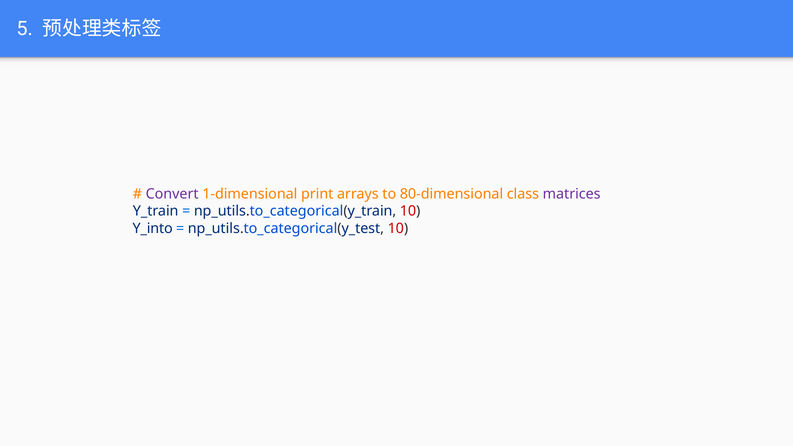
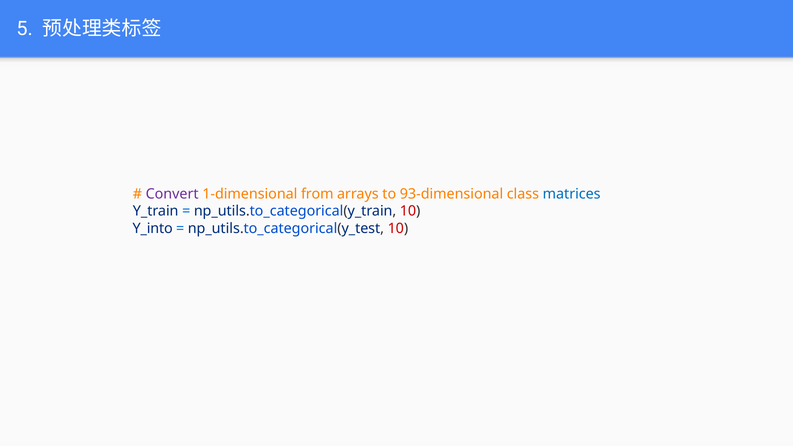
print: print -> from (317, 194)
80-dimensional: 80-dimensional -> 93-dimensional (452, 194)
matrices colour: purple -> blue (572, 194)
